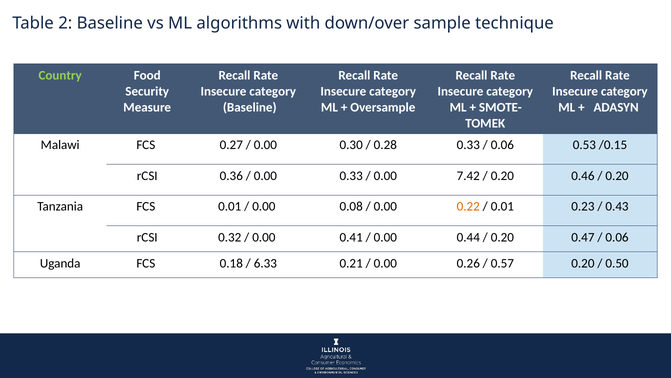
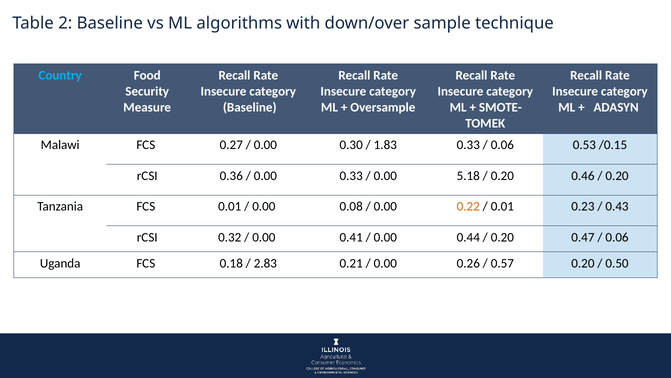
Country colour: light green -> light blue (60, 75)
0.28: 0.28 -> 1.83 (385, 145)
7.42: 7.42 -> 5.18 (468, 176)
6.33: 6.33 -> 2.83 (265, 263)
